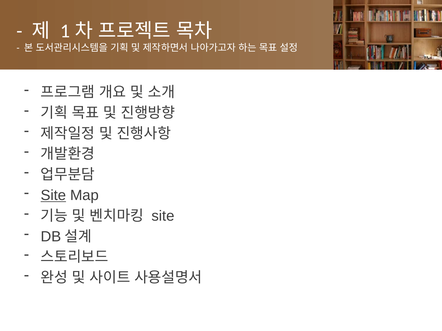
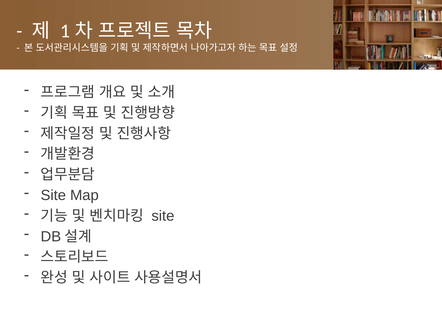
Site underline: present -> none (53, 196)
